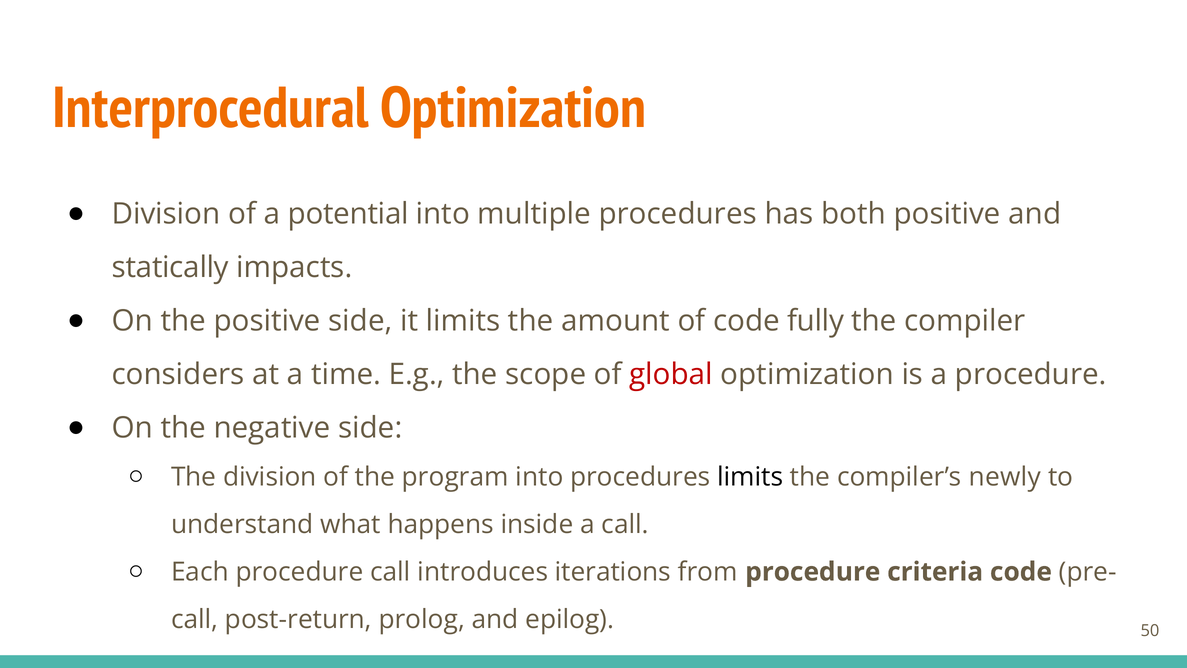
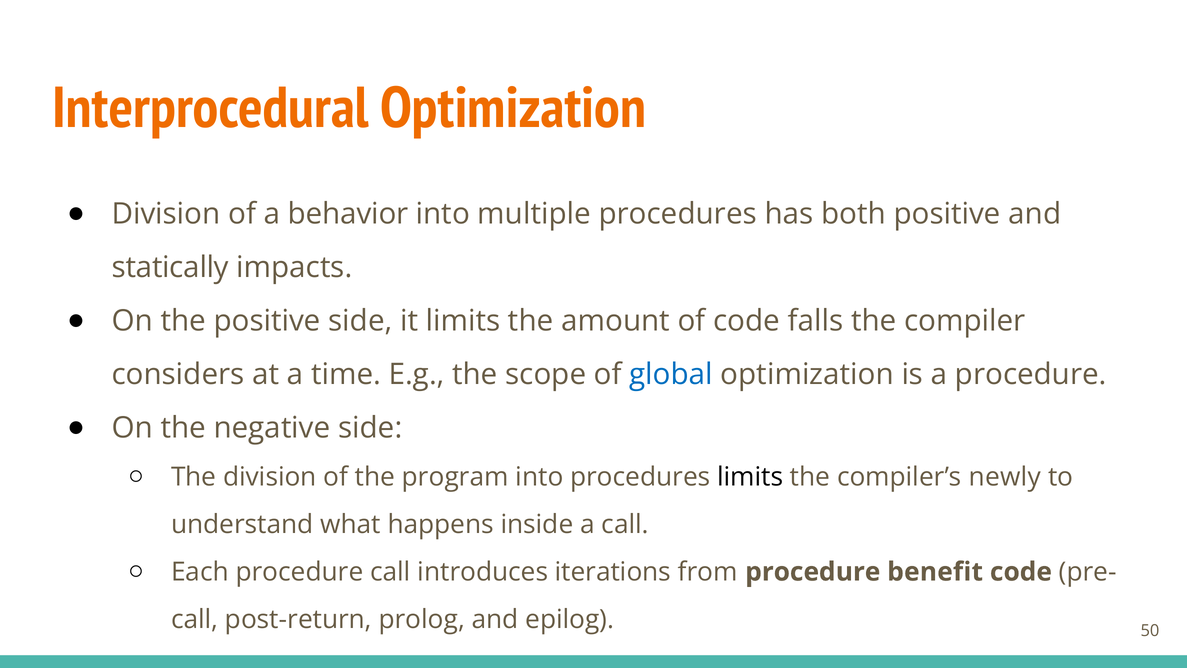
potential: potential -> behavior (348, 214)
fully: fully -> falls (815, 321)
global colour: red -> blue (671, 374)
criteria: criteria -> benefit (935, 572)
